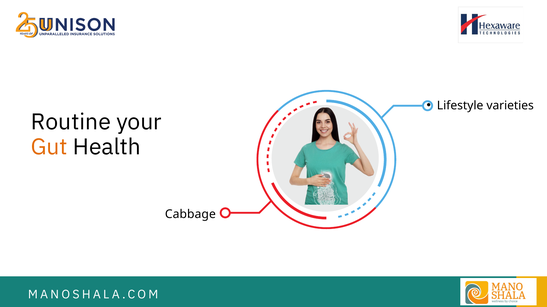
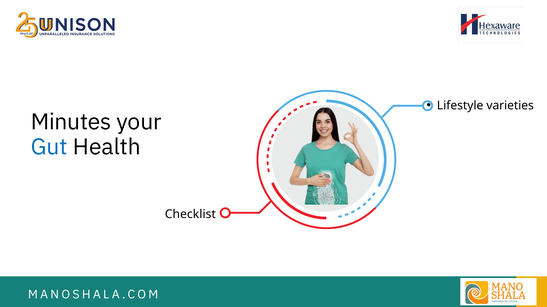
Routine: Routine -> Minutes (71, 122)
Gut colour: orange -> blue (49, 147)
Cabbage: Cabbage -> Checklist (190, 215)
